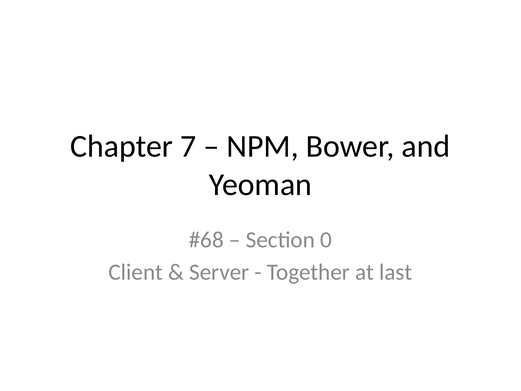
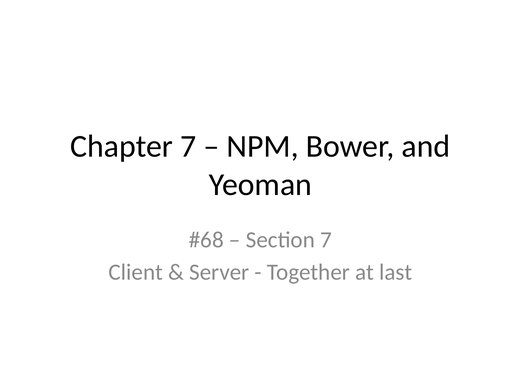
Section 0: 0 -> 7 (326, 240)
